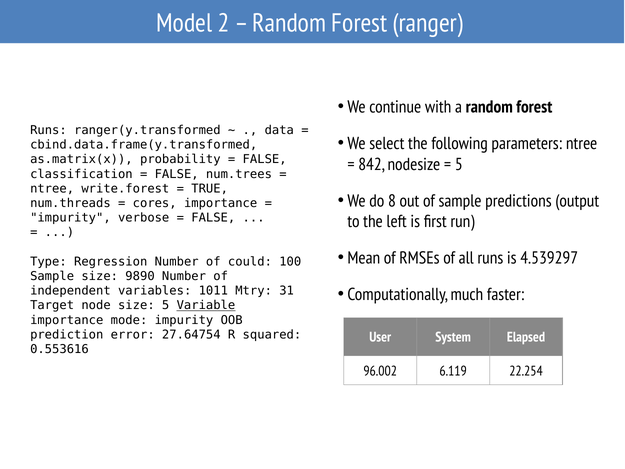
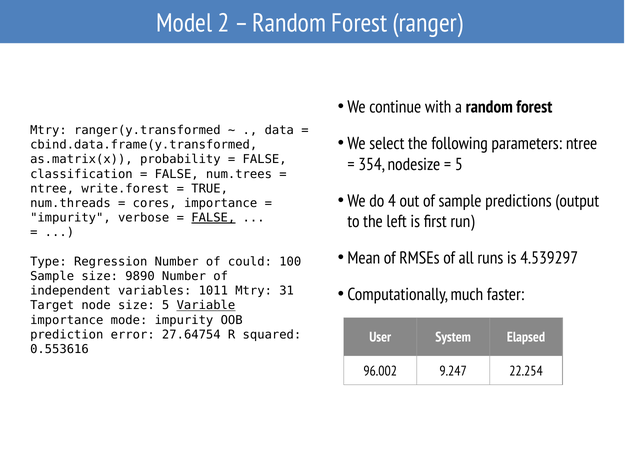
Runs: Runs -> Mtry (48, 130)
842: 842 -> 354 (372, 164)
8: 8 -> 4 (392, 201)
FALSE underline: none -> present (213, 218)
6.119: 6.119 -> 9.247 (453, 371)
